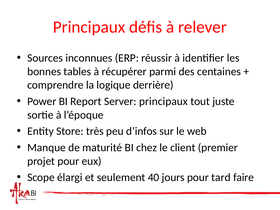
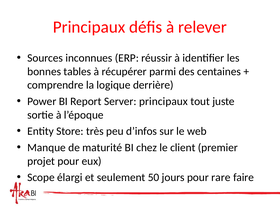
40: 40 -> 50 (154, 177)
tard: tard -> rare (221, 177)
